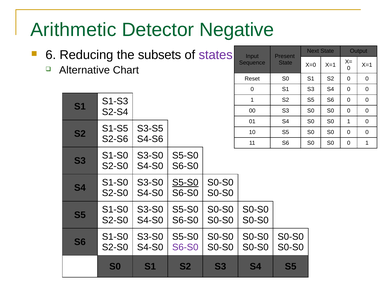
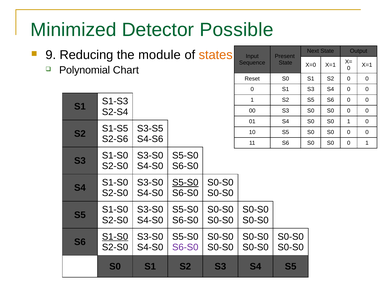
Arithmetic: Arithmetic -> Minimized (73, 30)
Negative: Negative -> Possible (237, 30)
6: 6 -> 9 (51, 55)
subsets: subsets -> module (159, 55)
states colour: purple -> orange (216, 55)
Alternative: Alternative -> Polynomial (85, 70)
S1-S0 underline: none -> present (115, 237)
